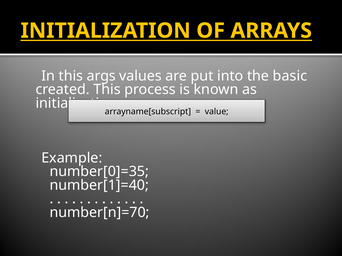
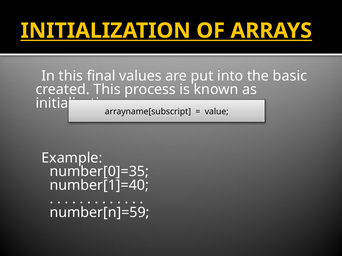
args: args -> final (101, 76)
number[n]=70: number[n]=70 -> number[n]=59 (100, 213)
